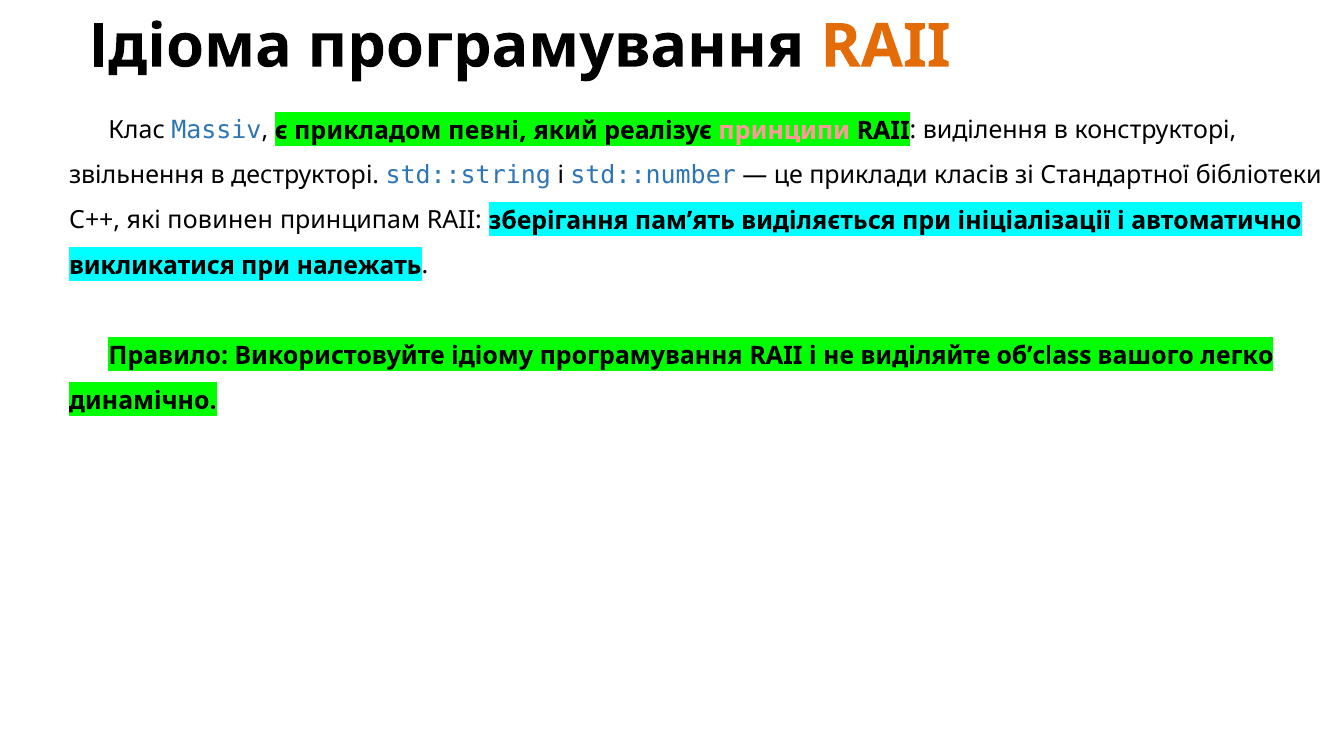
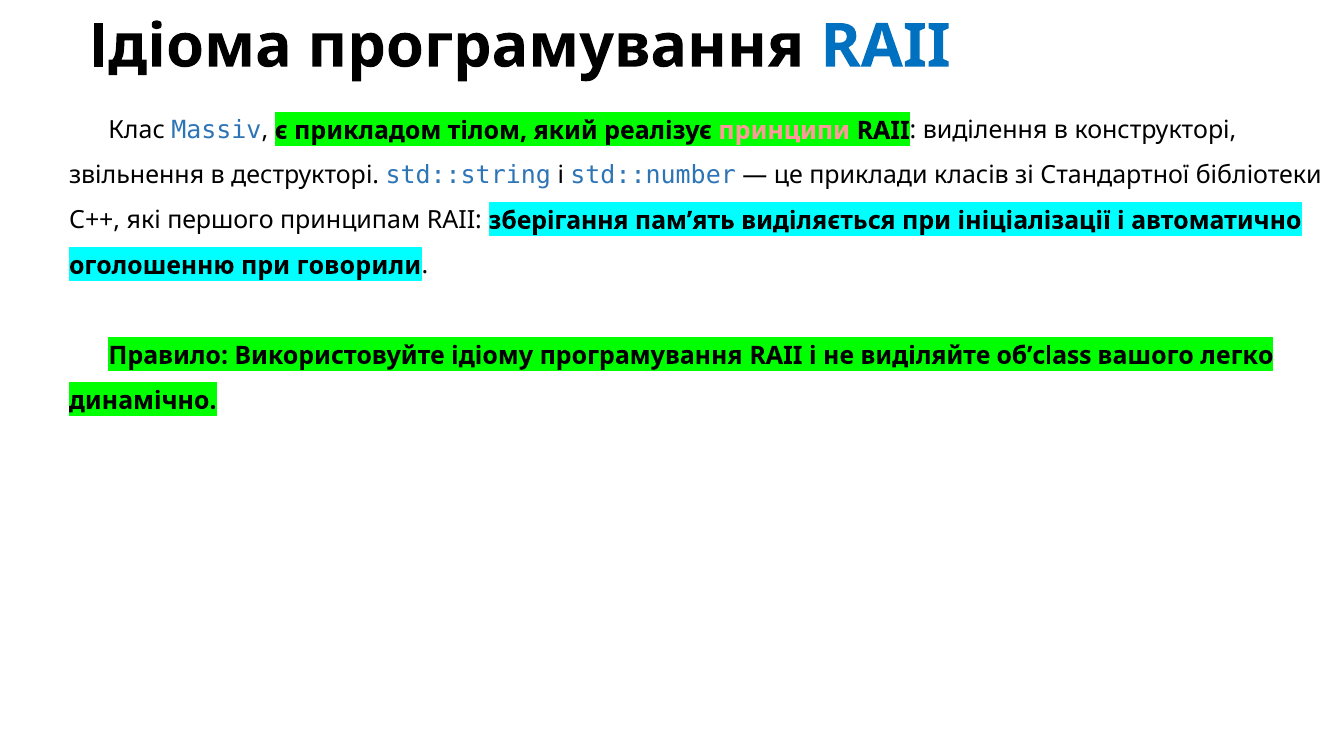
RAII colour: orange -> blue (886, 46)
певні: певні -> тілом (487, 130)
повинен: повинен -> першого (220, 220)
викликатися: викликатися -> оголошенню (152, 265)
належать: належать -> говорили (359, 265)
